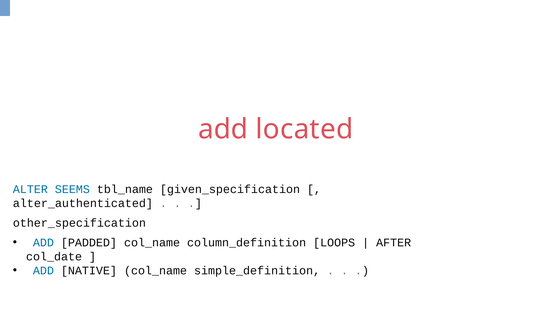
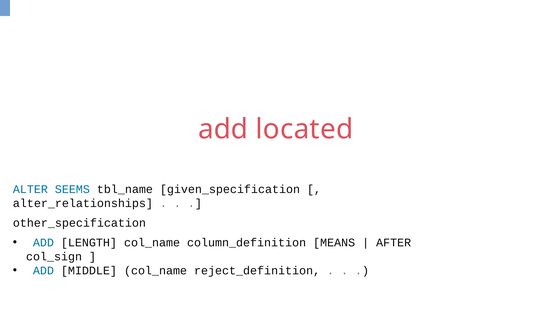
alter_authenticated: alter_authenticated -> alter_relationships (83, 203)
PADDED: PADDED -> LENGTH (89, 242)
LOOPS: LOOPS -> MEANS (334, 242)
col_date: col_date -> col_sign (54, 256)
NATIVE: NATIVE -> MIDDLE (89, 270)
simple_definition: simple_definition -> reject_definition (257, 270)
